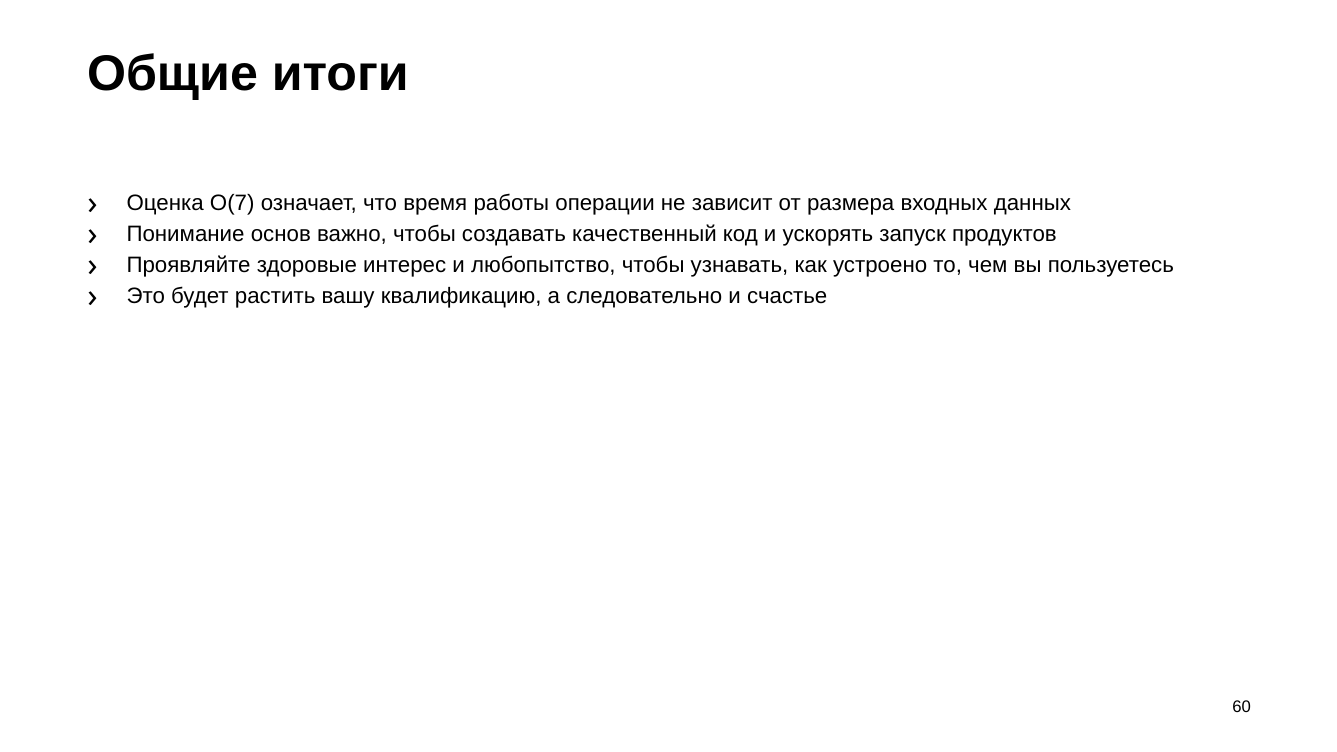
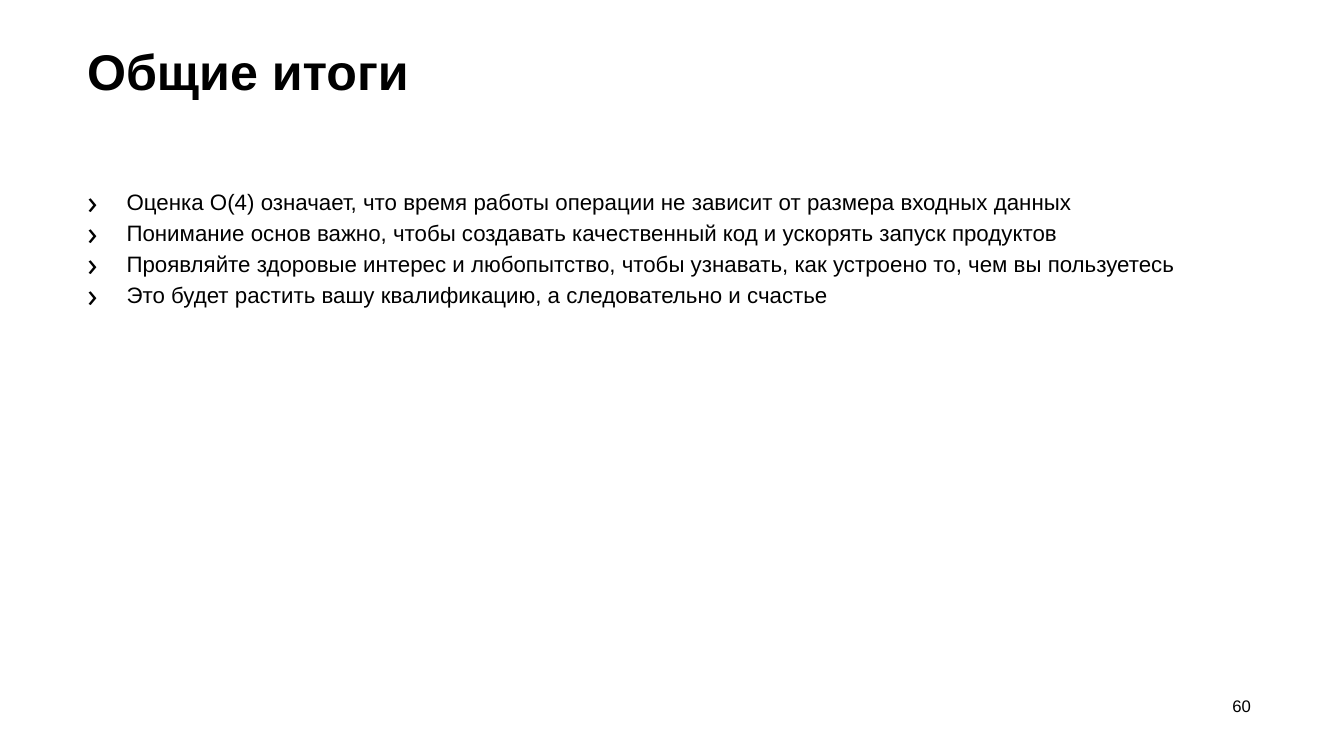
O(7: O(7 -> O(4 (232, 203)
